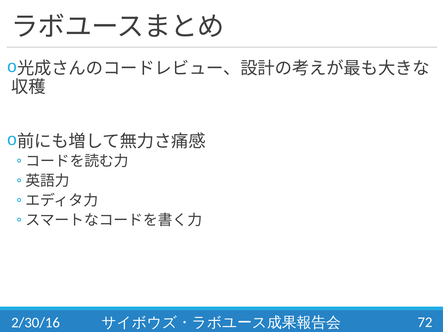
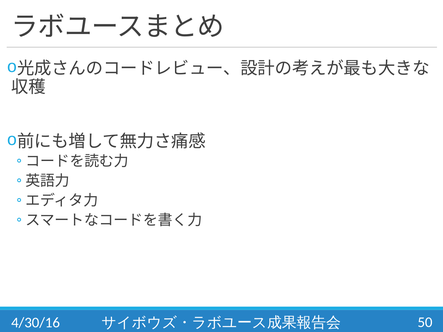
2/30/16: 2/30/16 -> 4/30/16 (36, 323)
72: 72 -> 50 (425, 323)
